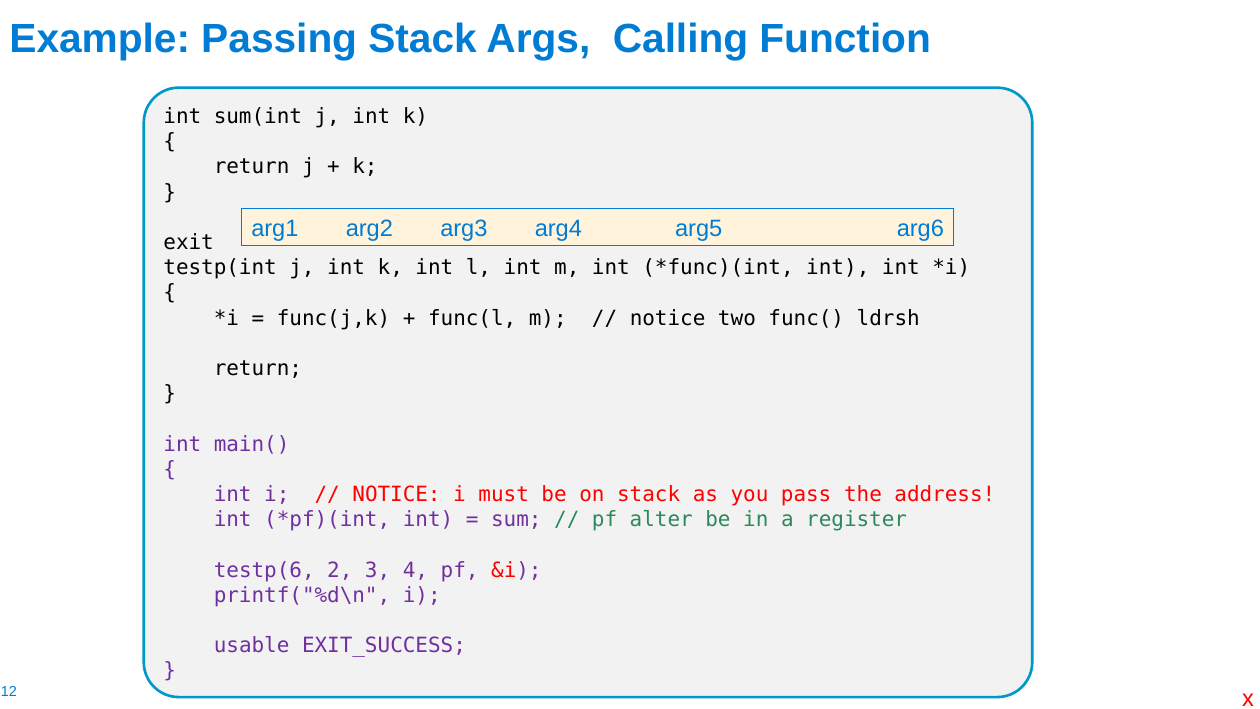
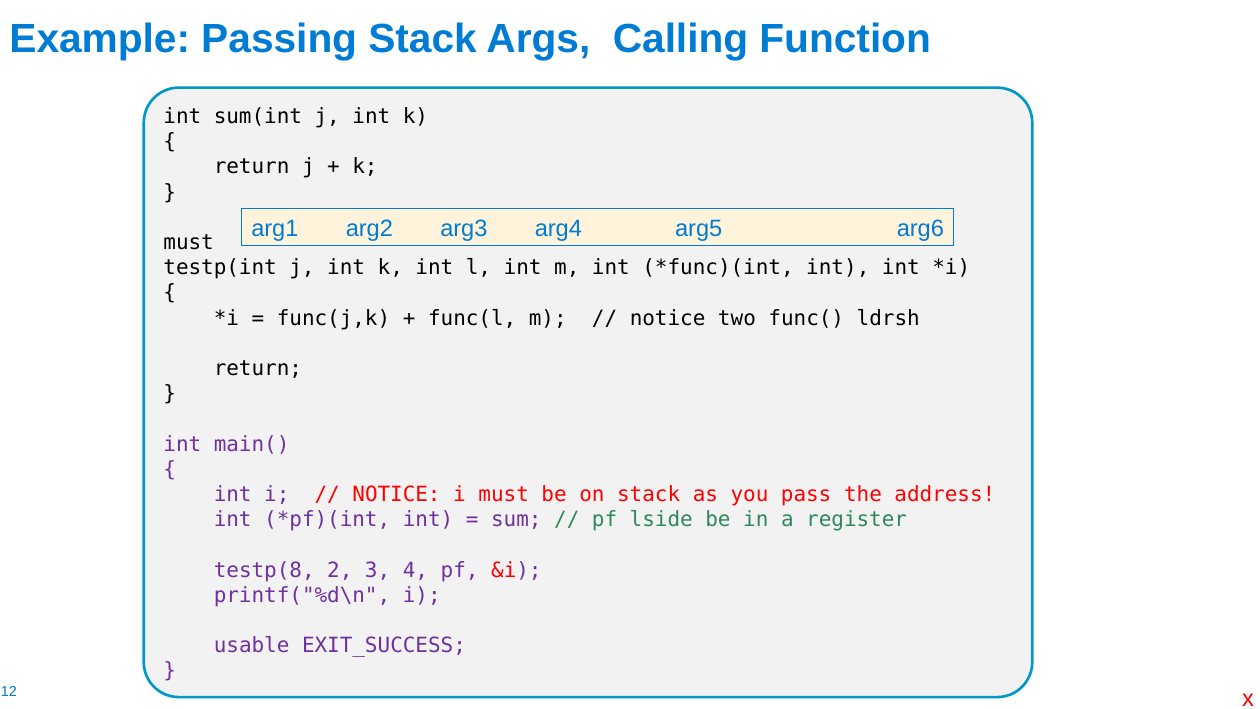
exit: exit -> must (189, 243)
alter: alter -> lside (661, 520)
testp(6: testp(6 -> testp(8 (264, 570)
